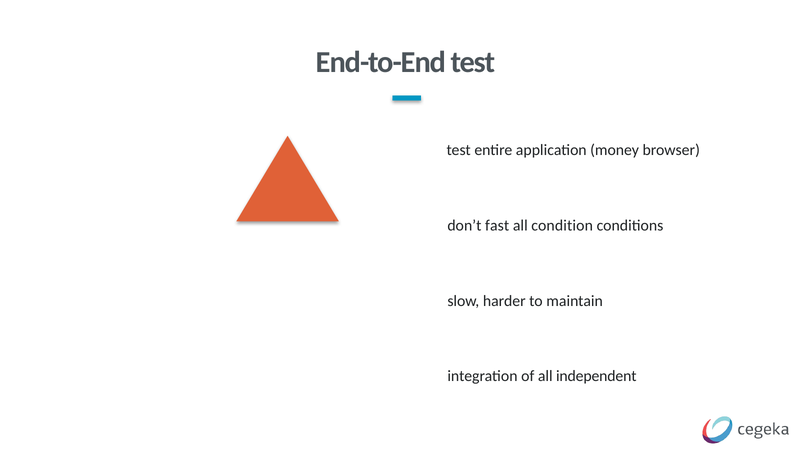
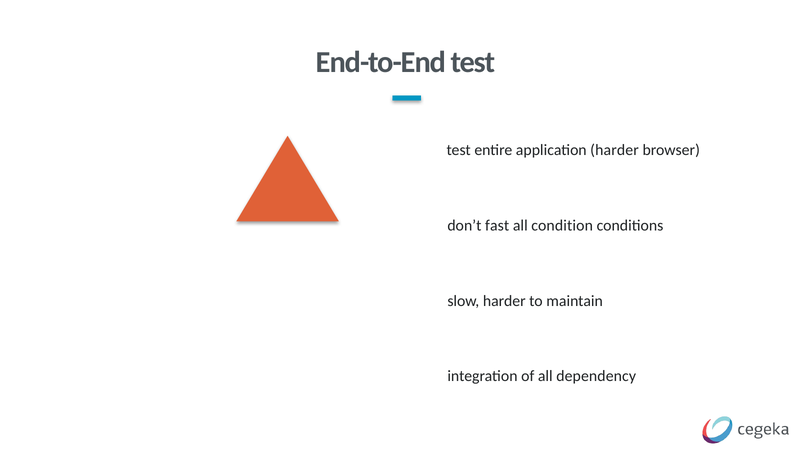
application money: money -> harder (615, 150)
independent: independent -> dependency (596, 376)
